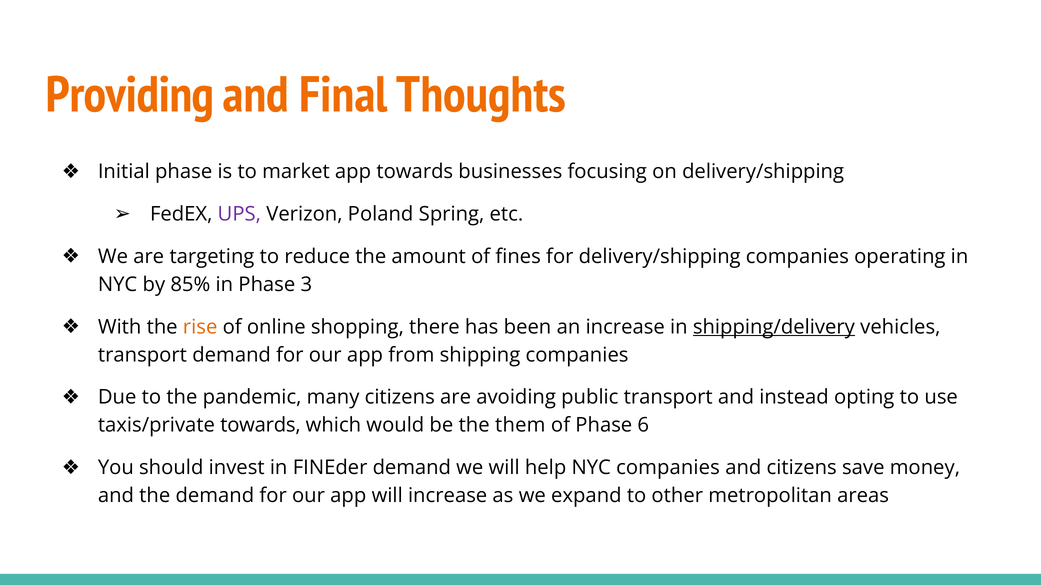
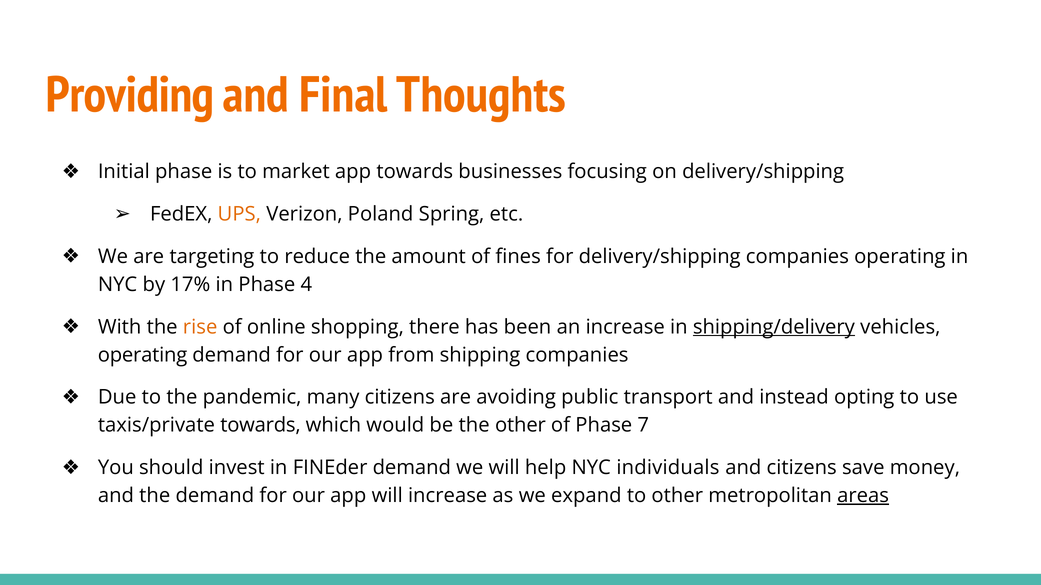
UPS colour: purple -> orange (239, 214)
85%: 85% -> 17% (190, 285)
3: 3 -> 4 (306, 285)
transport: transport -> operating (143, 355)
the them: them -> other (520, 426)
6: 6 -> 7 (643, 426)
NYC companies: companies -> individuals (668, 468)
areas underline: none -> present (863, 496)
